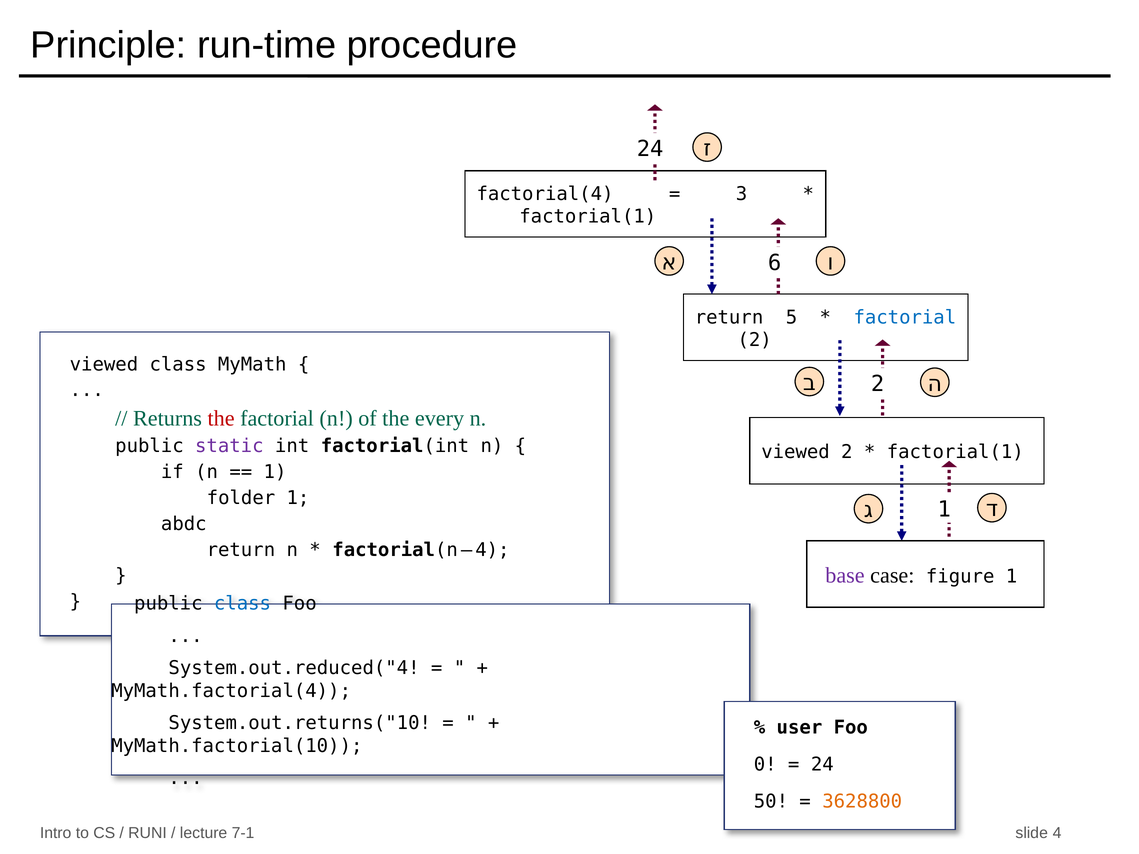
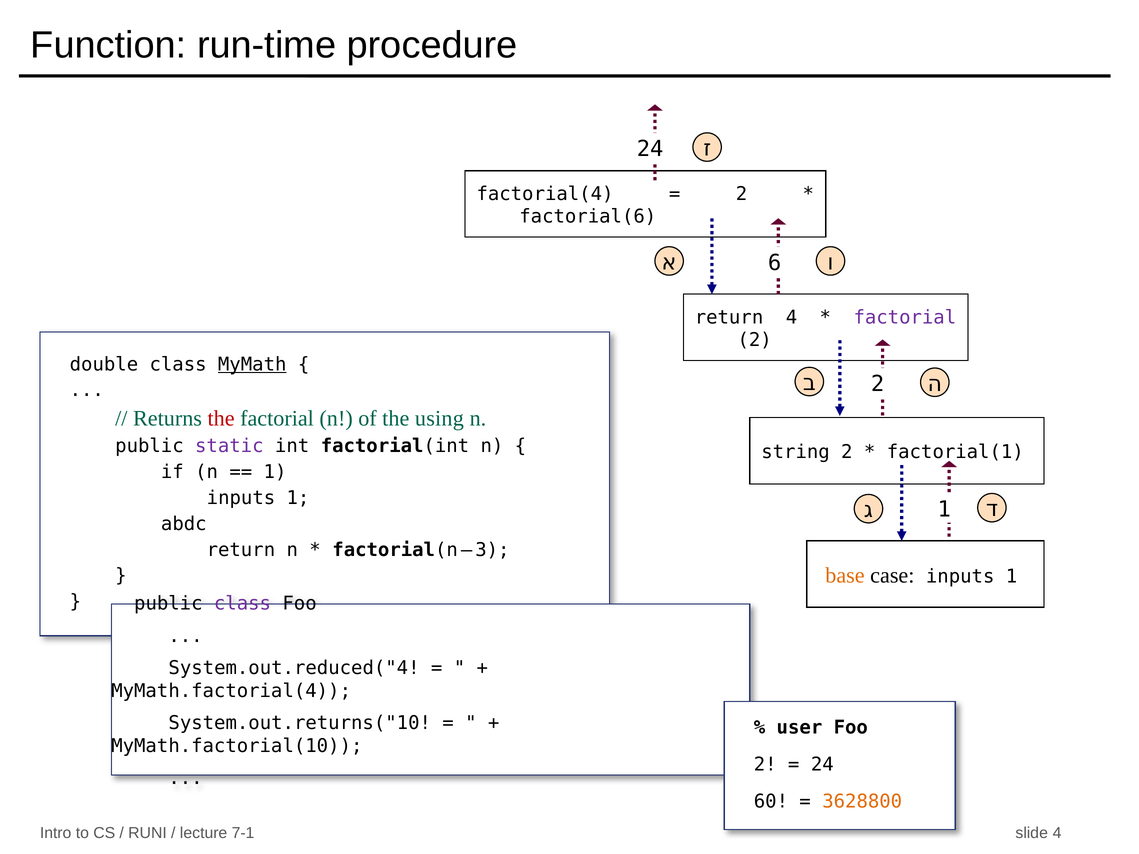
Principle: Principle -> Function (108, 45)
3: 3 -> 2 (742, 194)
factorial(1: factorial(1 -> factorial(6 (588, 217)
return 5: 5 -> 4 (791, 317)
factorial colour: blue -> purple (905, 317)
viewed: viewed -> double (104, 364)
MyMath underline: none -> present (252, 364)
every: every -> using (439, 418)
viewed: viewed -> string (796, 452)
folder: folder -> inputs (241, 498)
4: 4 -> 3 (492, 550)
base colour: purple -> orange (845, 576)
case figure: figure -> inputs (960, 577)
class colour: blue -> purple (242, 604)
0: 0 -> 2 (765, 765)
50: 50 -> 60 (771, 802)
